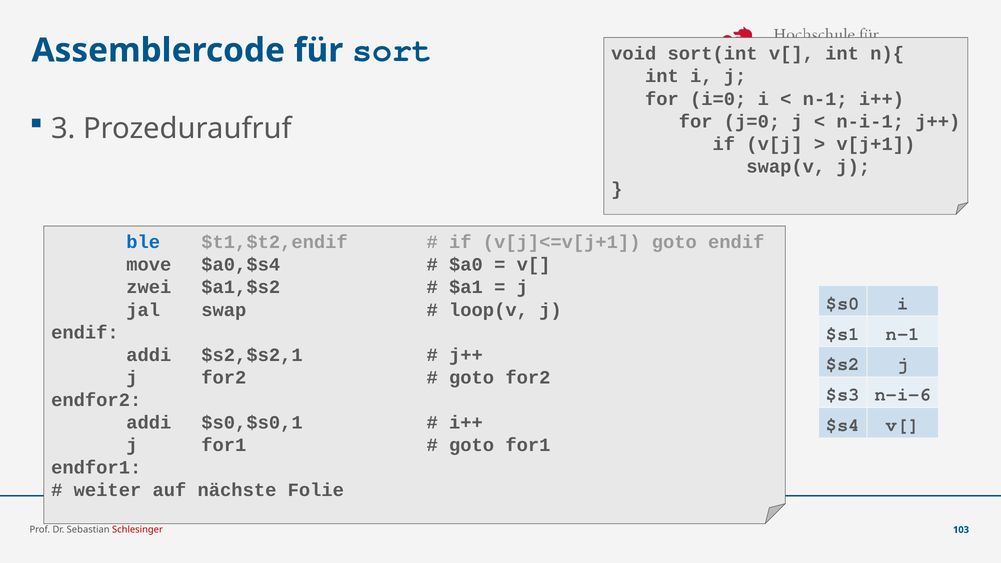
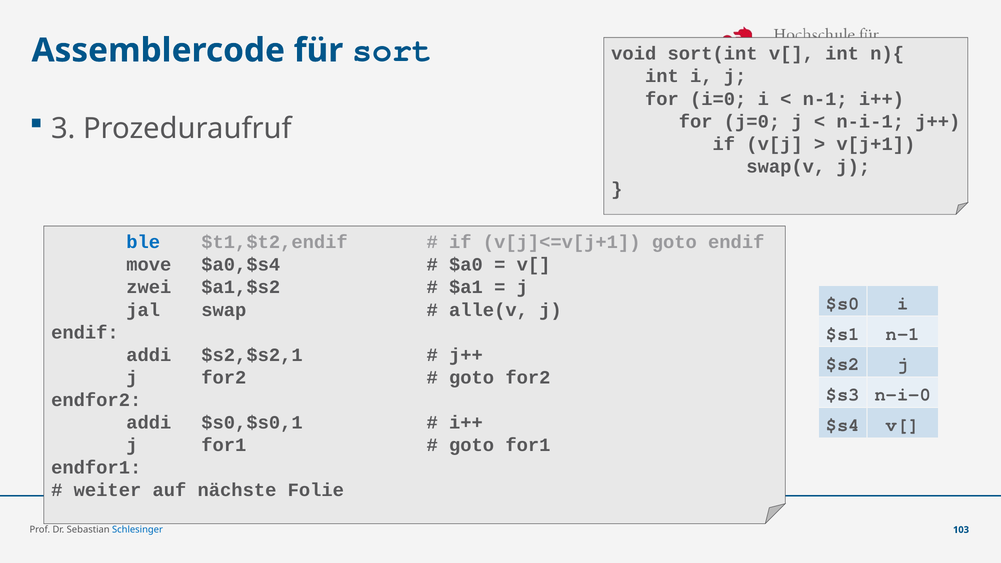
loop(v: loop(v -> alle(v (488, 310)
n-i-6: n-i-6 -> n-i-0 (903, 395)
Schlesinger colour: red -> blue (137, 530)
